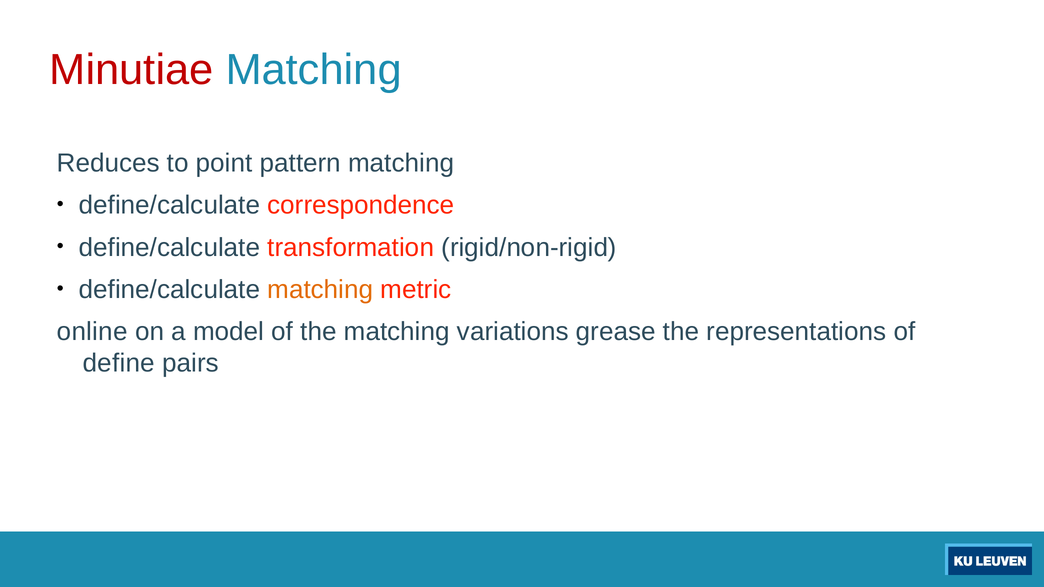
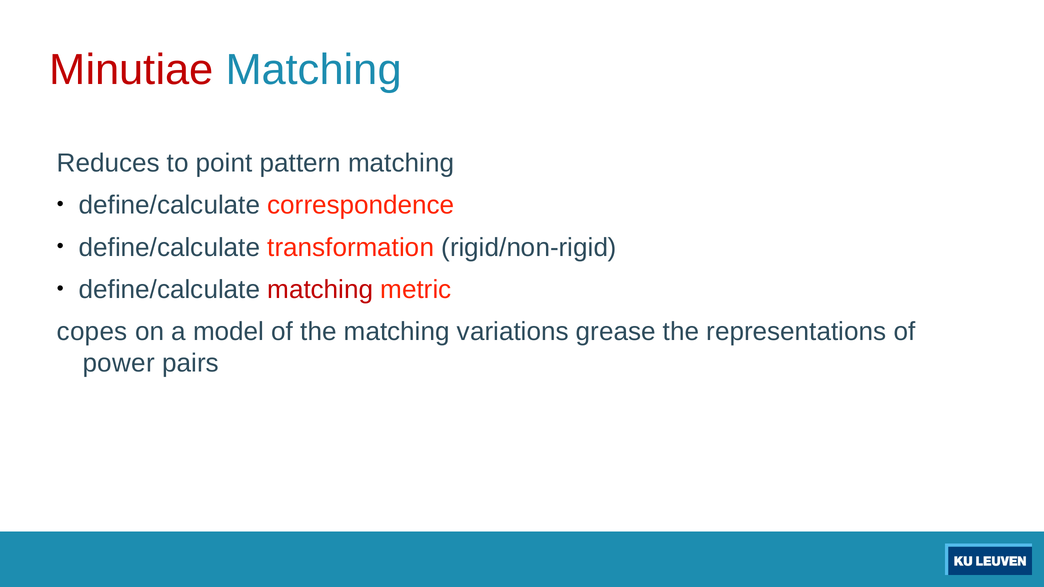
matching colour: orange -> red (320, 290)
online: online -> copes (92, 332)
define: define -> power (119, 363)
